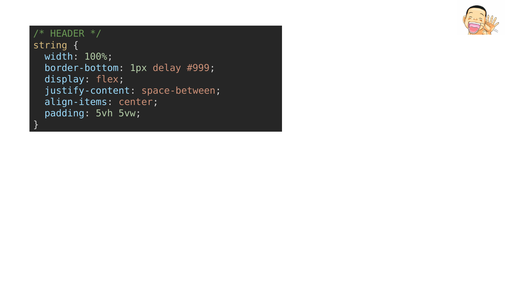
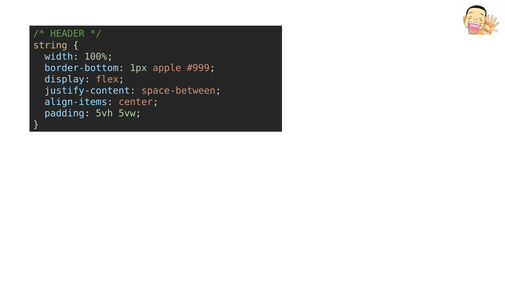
delay: delay -> apple (167, 68)
